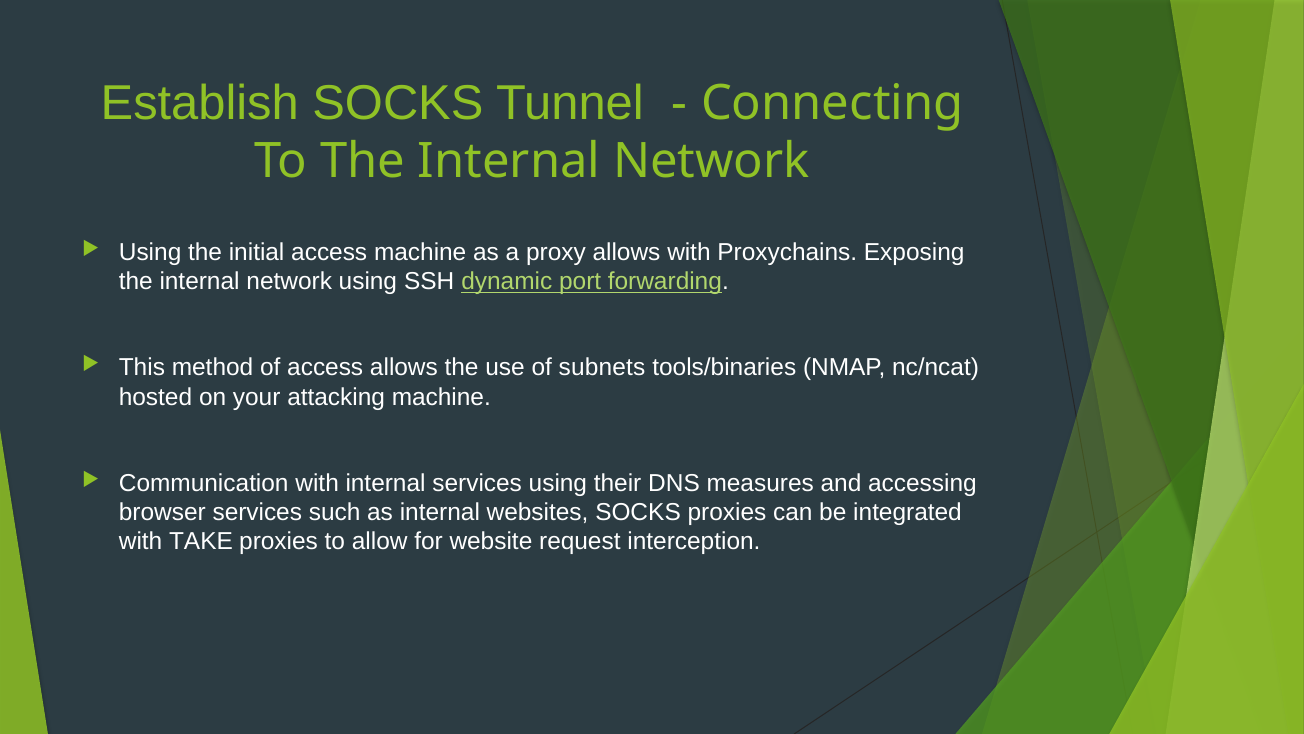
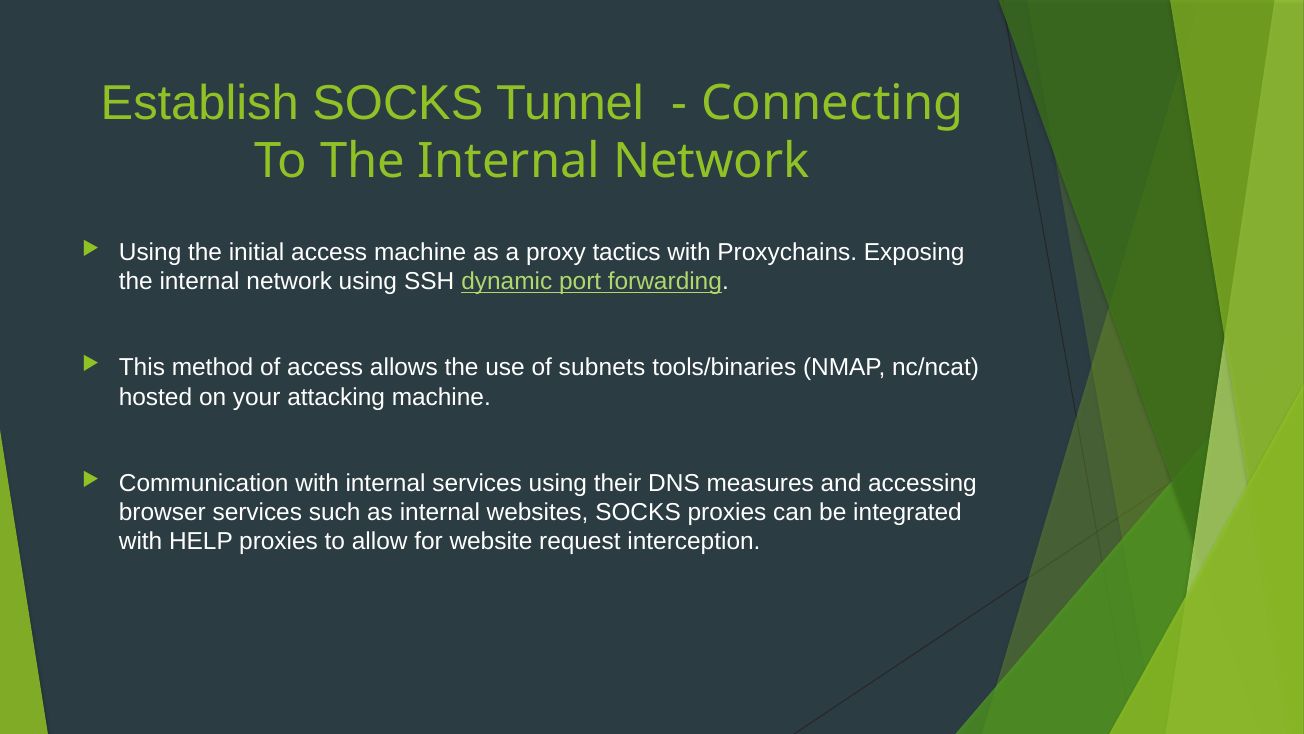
proxy allows: allows -> tactics (627, 252)
TAKE: TAKE -> HELP (201, 541)
